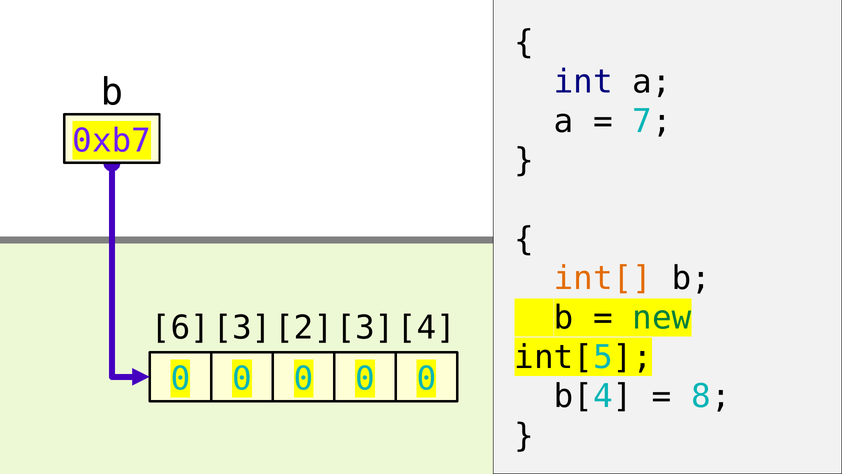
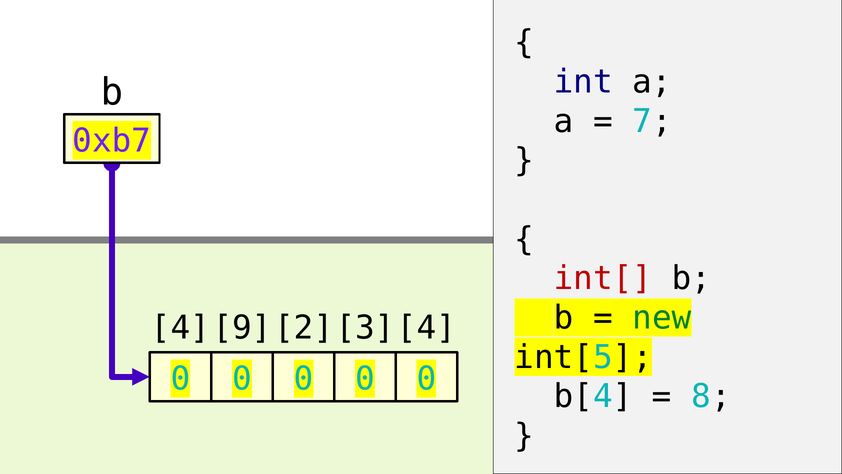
int[ colour: orange -> red (603, 278)
6: 6 -> 4 (181, 328)
3: 3 -> 9 (242, 328)
